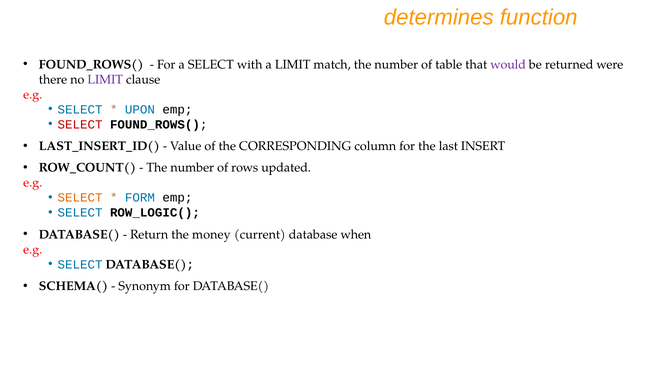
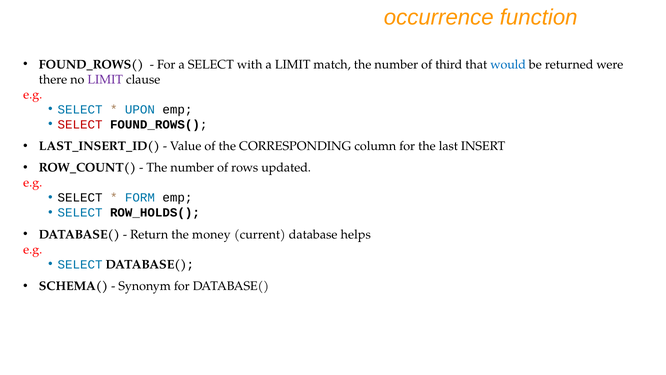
determines: determines -> occurrence (439, 17)
table: table -> third (449, 64)
would colour: purple -> blue (508, 64)
SELECT colour: orange -> black (80, 198)
ROW_LOGIC(: ROW_LOGIC( -> ROW_HOLDS( (155, 213)
when: when -> helps (356, 234)
